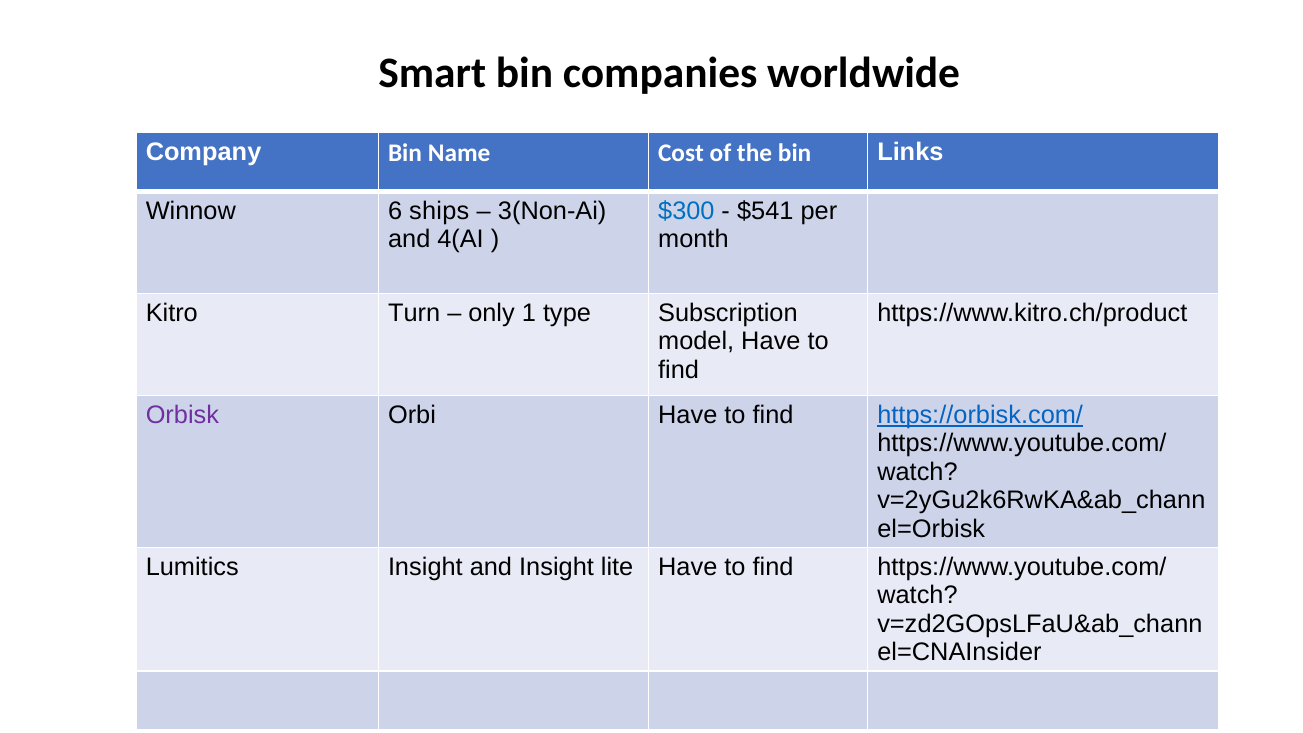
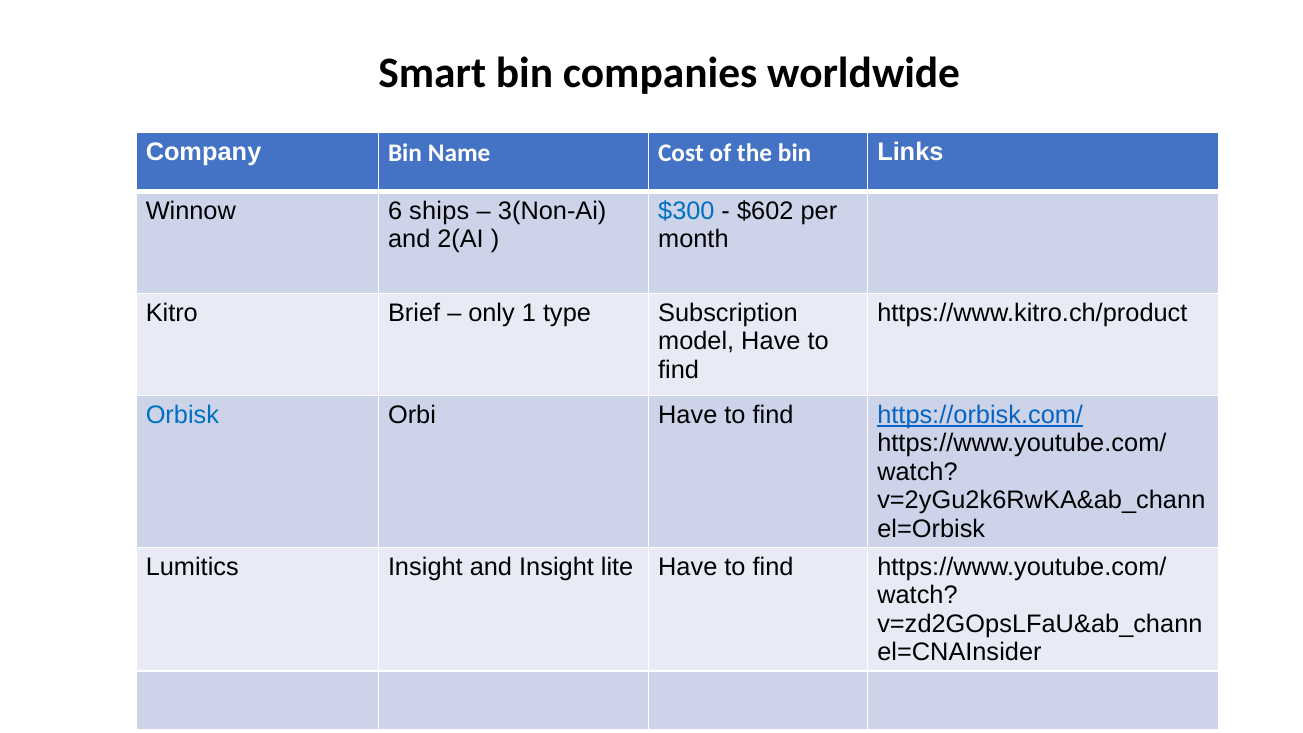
$541: $541 -> $602 (765, 211)
4(AI: 4(AI -> 2(AI (461, 239)
Turn: Turn -> Brief (414, 313)
Orbisk colour: purple -> blue (182, 415)
